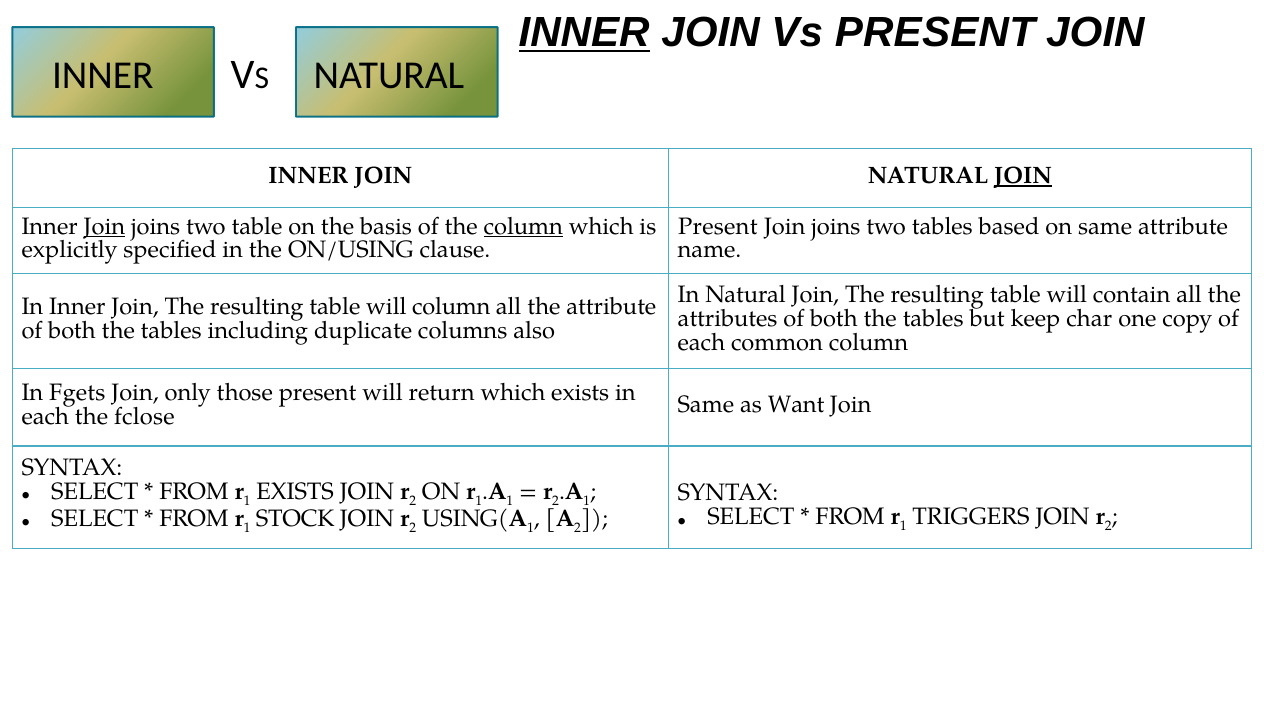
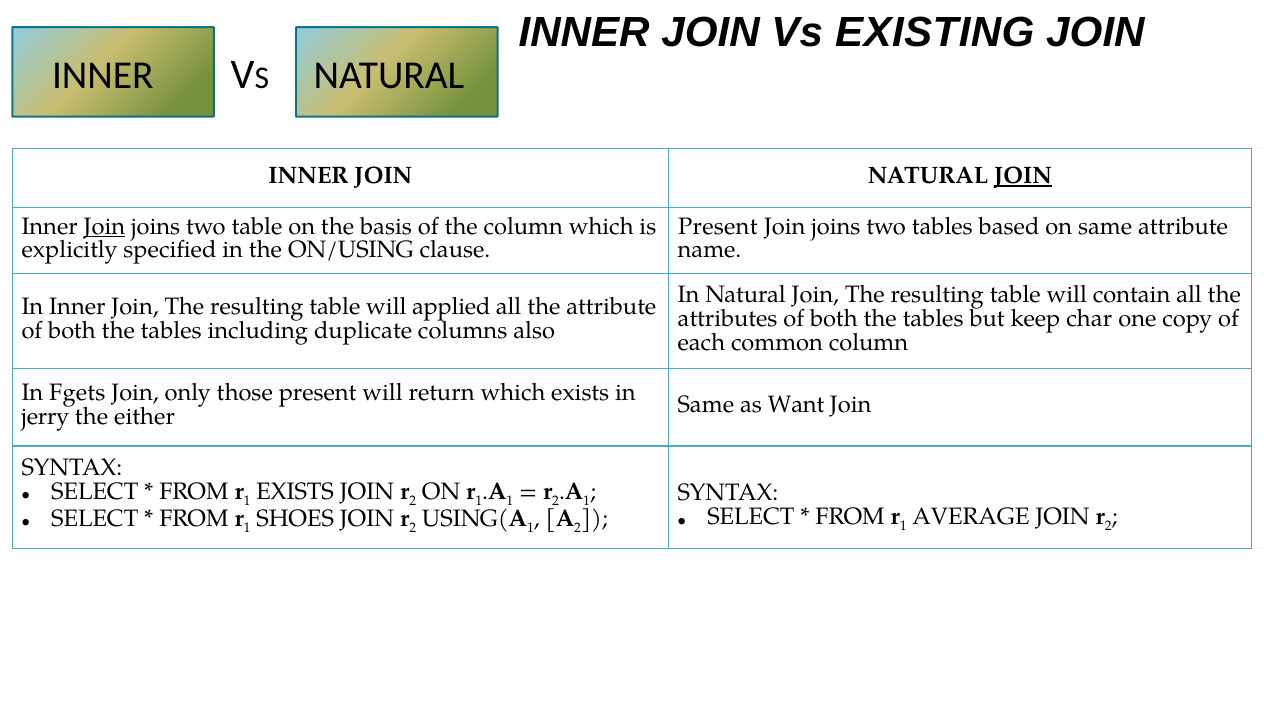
INNER underline: present -> none (584, 33)
Vs PRESENT: PRESENT -> EXISTING (935, 33)
column underline: present -> none (523, 226)
will column: column -> applied (451, 307)
each: each -> jerry (45, 417)
fclose: fclose -> either (144, 417)
TRIGGERS: TRIGGERS -> AVERAGE (971, 517)
STOCK: STOCK -> SHOES (295, 519)
